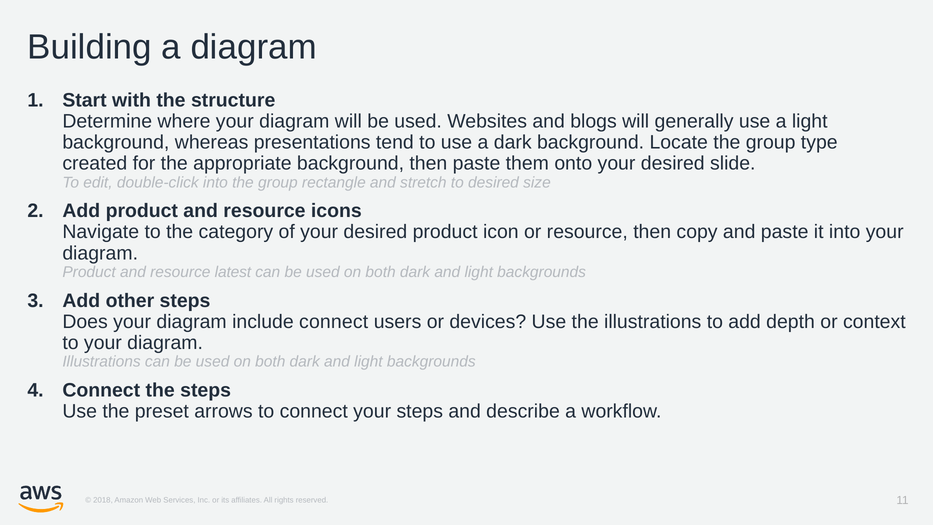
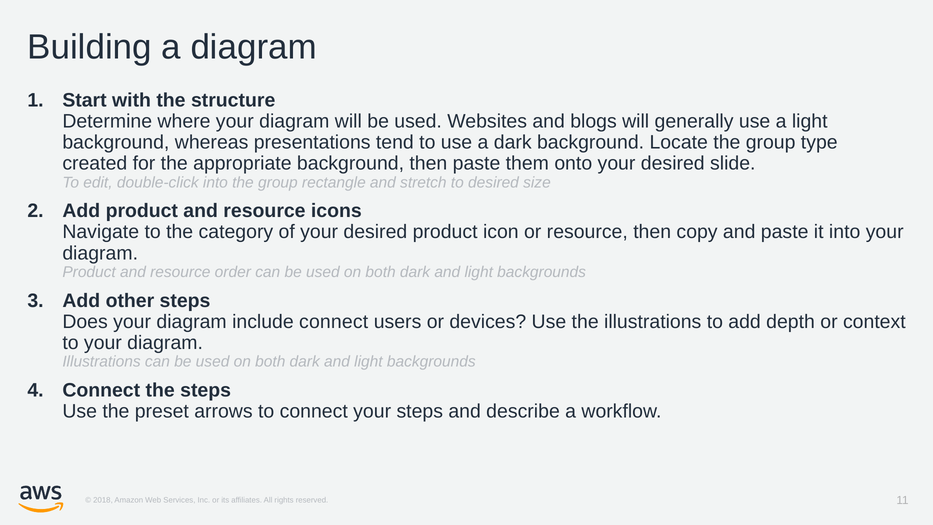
latest: latest -> order (233, 272)
